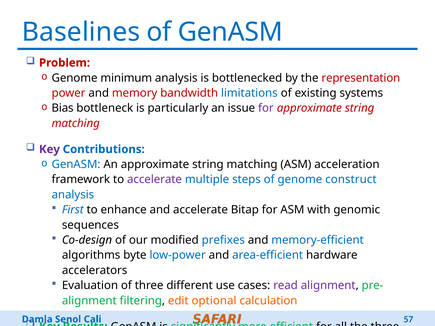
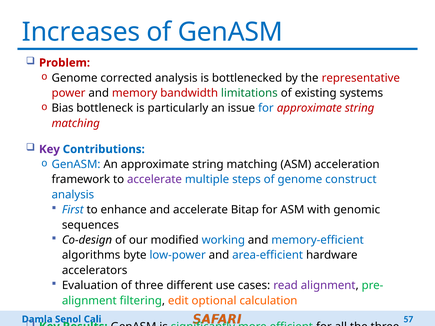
Baselines: Baselines -> Increases (81, 32)
minimum: minimum -> corrected (126, 78)
representation: representation -> representative (361, 78)
limitations colour: blue -> green (249, 93)
for colour: purple -> blue (266, 108)
prefixes: prefixes -> working (223, 240)
